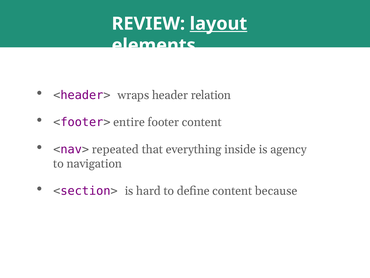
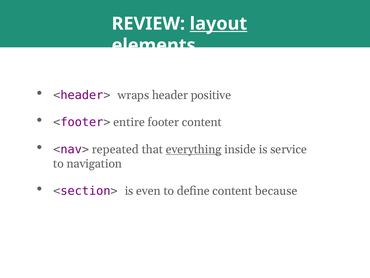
relation: relation -> positive (211, 95)
everything underline: none -> present (194, 149)
agency: agency -> service (289, 149)
hard: hard -> even (148, 190)
